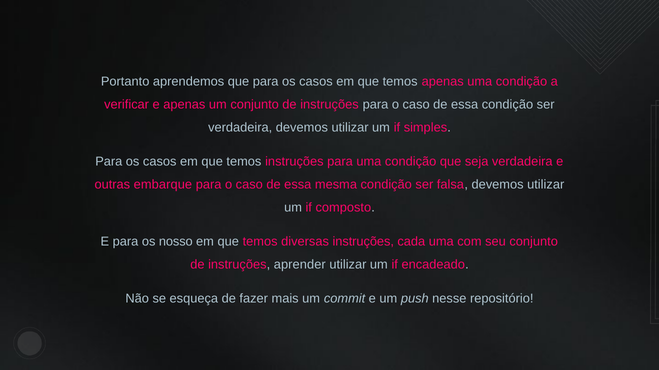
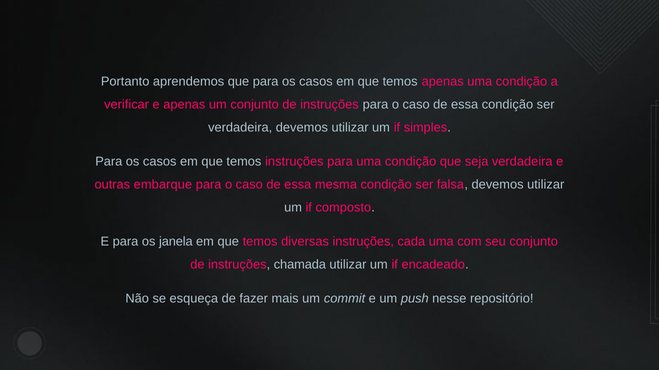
nosso: nosso -> janela (176, 242)
aprender: aprender -> chamada (300, 265)
